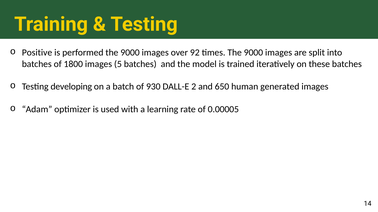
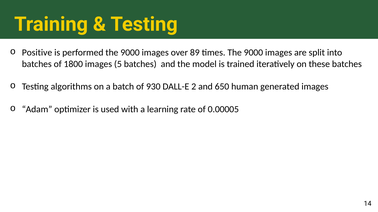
92: 92 -> 89 (195, 53)
developing: developing -> algorithms (71, 87)
